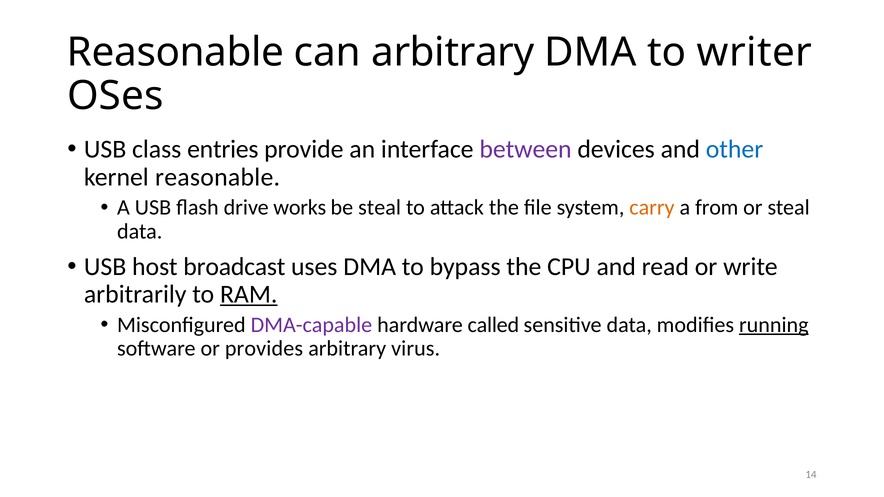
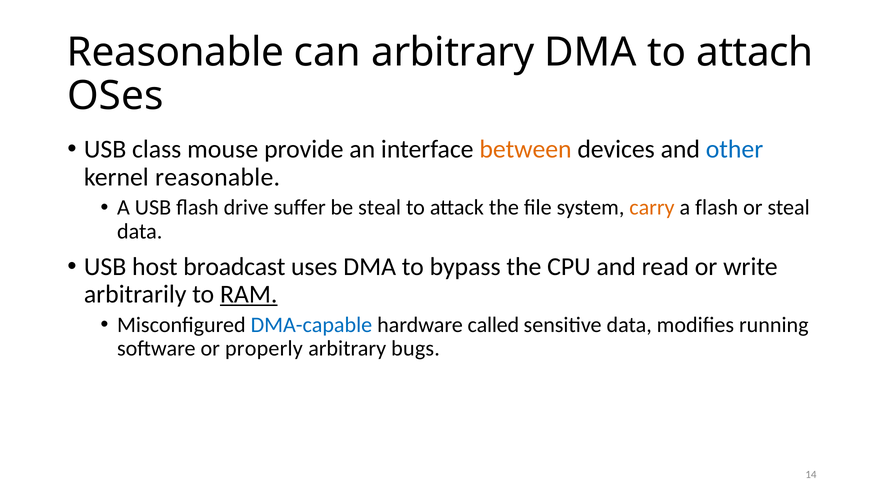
writer: writer -> attach (755, 52)
entries: entries -> mouse (223, 149)
between colour: purple -> orange (525, 149)
works: works -> suffer (300, 208)
a from: from -> flash (717, 208)
DMA-capable colour: purple -> blue (311, 325)
running underline: present -> none (774, 325)
provides: provides -> properly (264, 349)
virus: virus -> bugs (416, 349)
